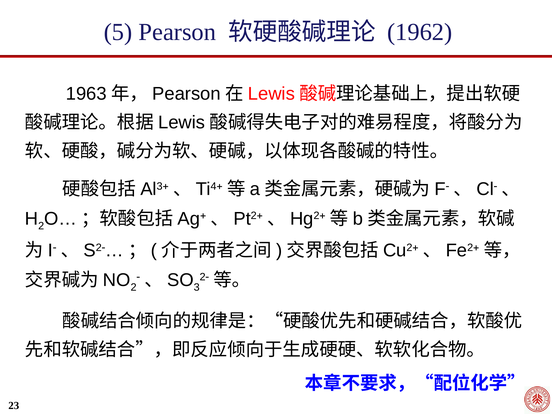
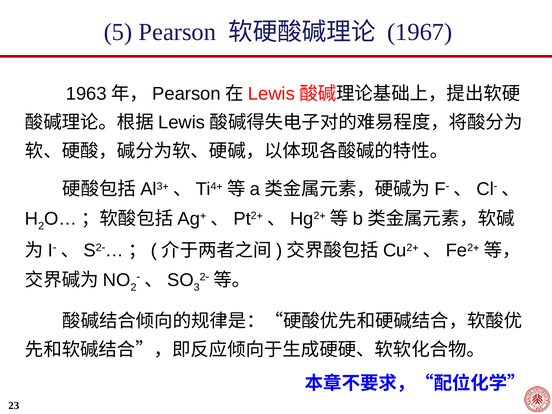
1962: 1962 -> 1967 (420, 32)
